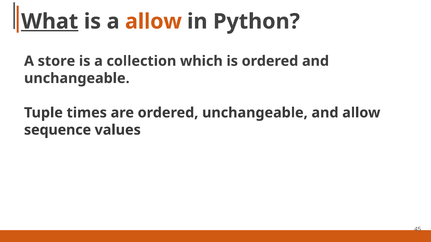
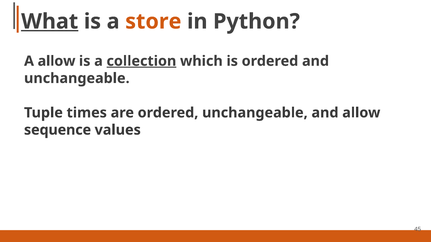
a allow: allow -> store (153, 21)
A store: store -> allow (57, 61)
collection underline: none -> present (141, 61)
